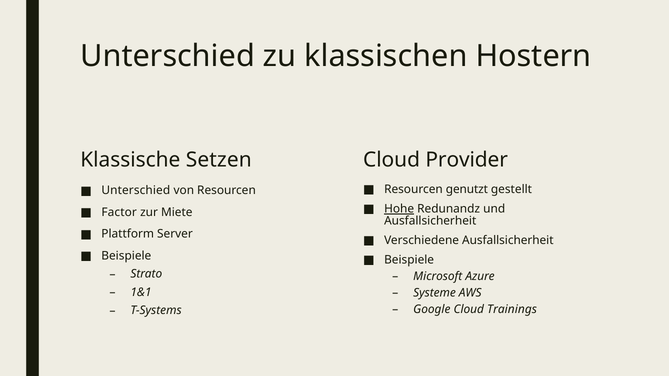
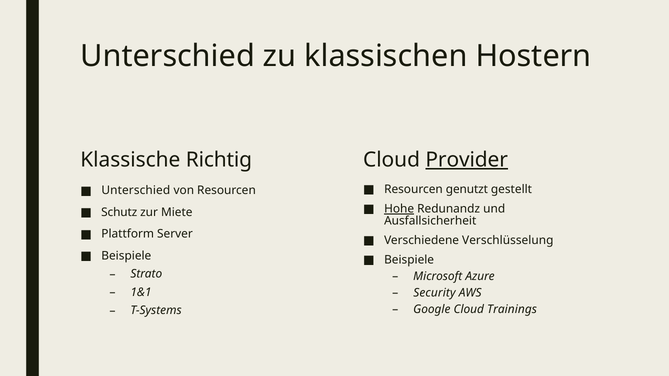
Setzen: Setzen -> Richtig (219, 160)
Provider underline: none -> present (467, 160)
Factor: Factor -> Schutz (119, 212)
Verschiedene Ausfallsicherheit: Ausfallsicherheit -> Verschlüsselung (508, 241)
Systeme: Systeme -> Security (434, 293)
